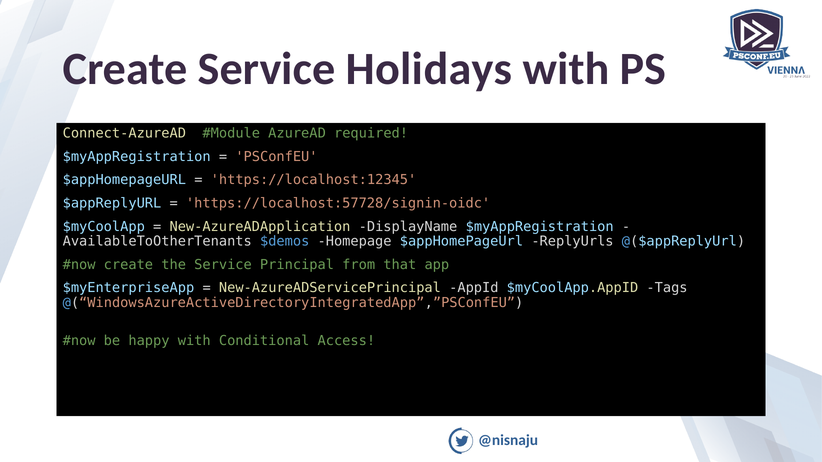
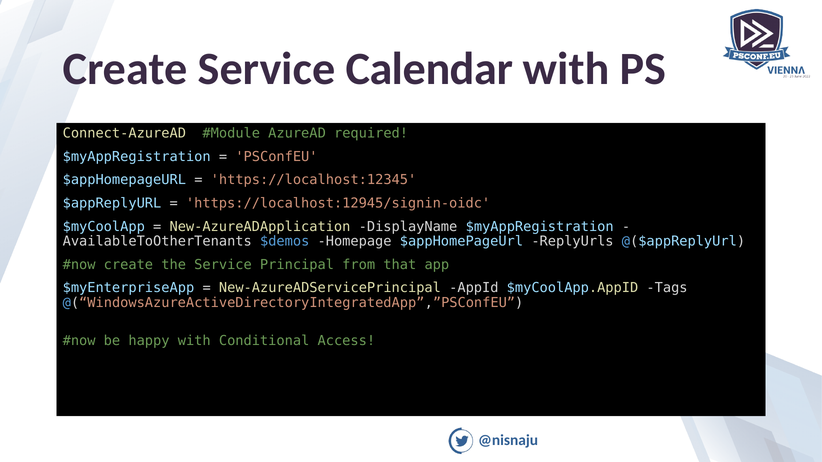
Holidays: Holidays -> Calendar (429, 69)
https://localhost:57728/signin-oidc: https://localhost:57728/signin-oidc -> https://localhost:12945/signin-oidc (338, 203)
